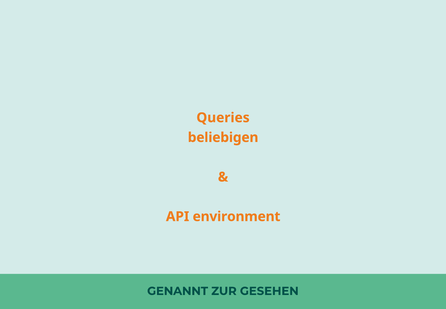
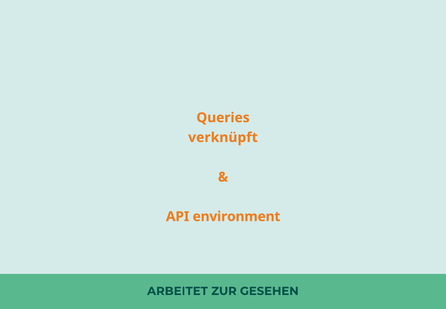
beliebigen: beliebigen -> verknüpft (223, 137)
GENANNT: GENANNT -> ARBEITET (178, 291)
